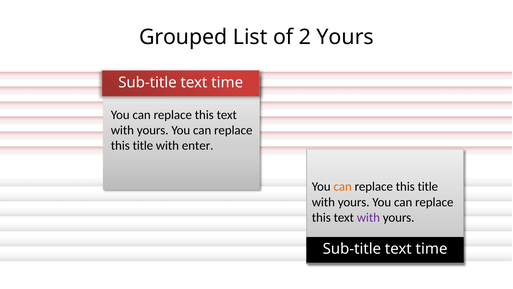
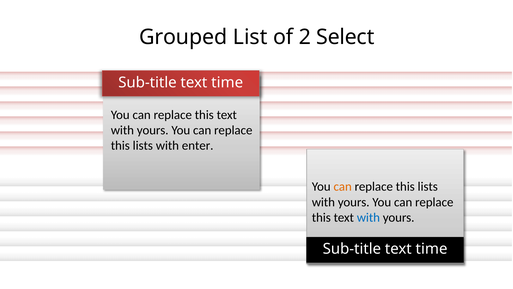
2 Yours: Yours -> Select (345, 37)
title: title -> lists (143, 145)
title: title -> lists (428, 186)
with colour: purple -> blue (368, 217)
